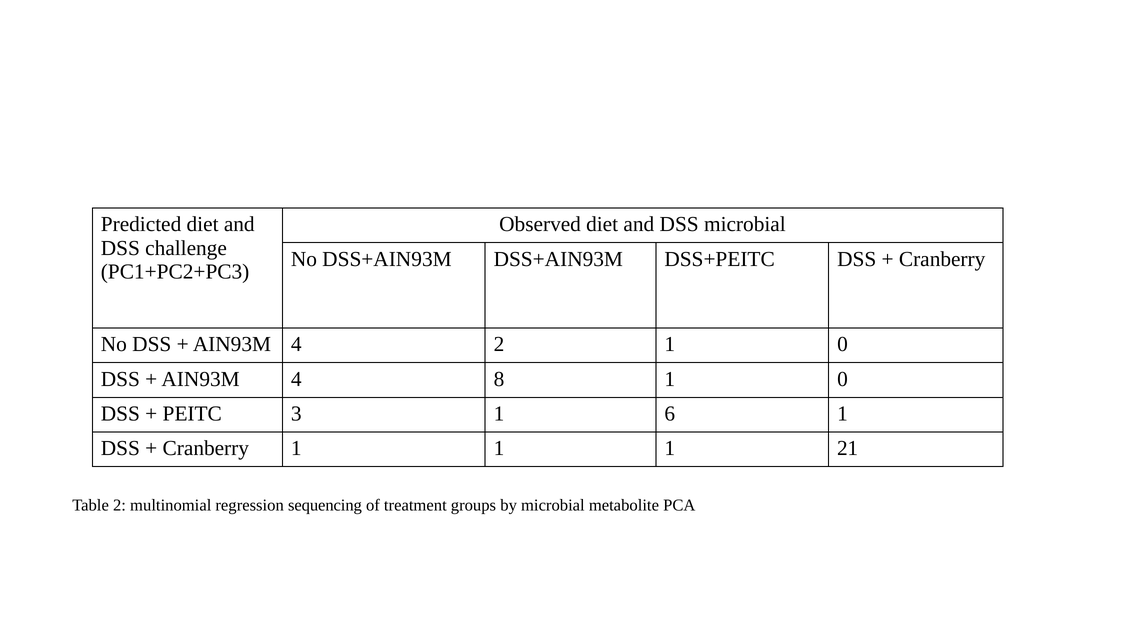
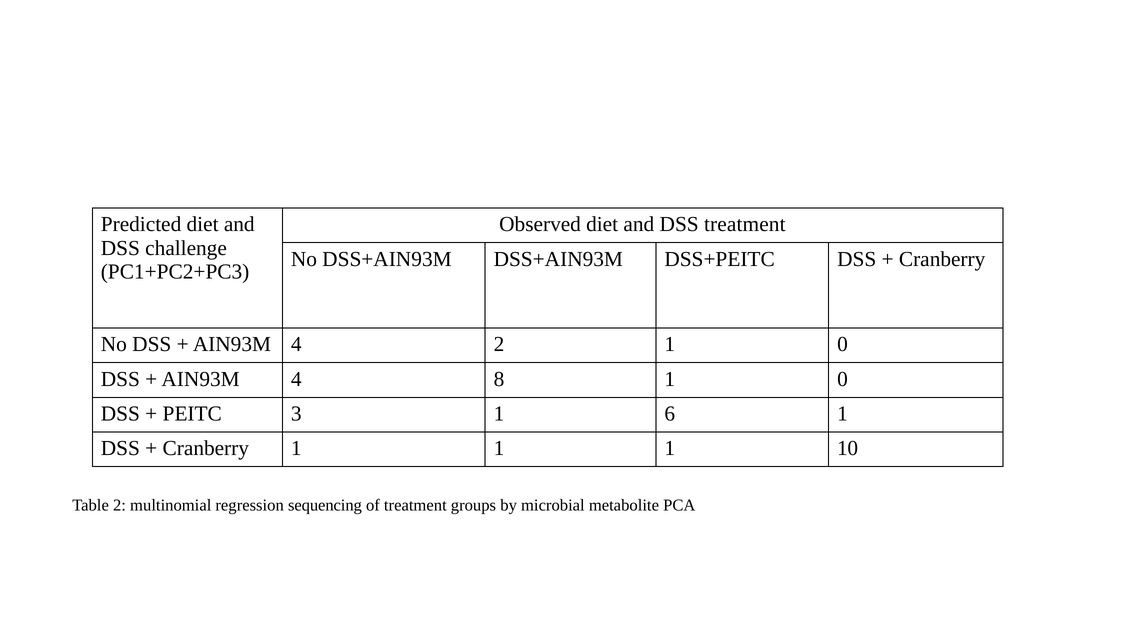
DSS microbial: microbial -> treatment (745, 225)
21: 21 -> 10 (848, 448)
